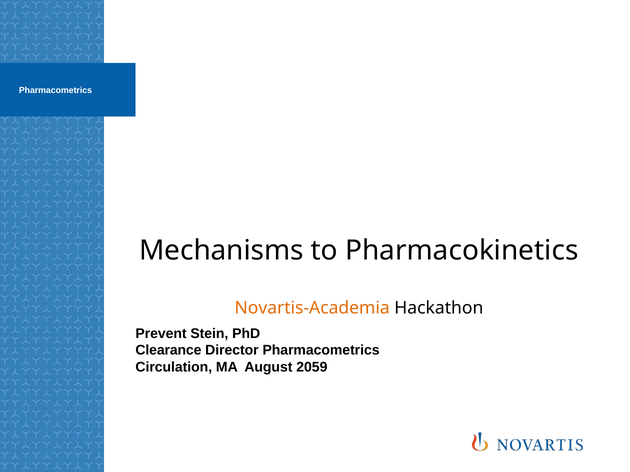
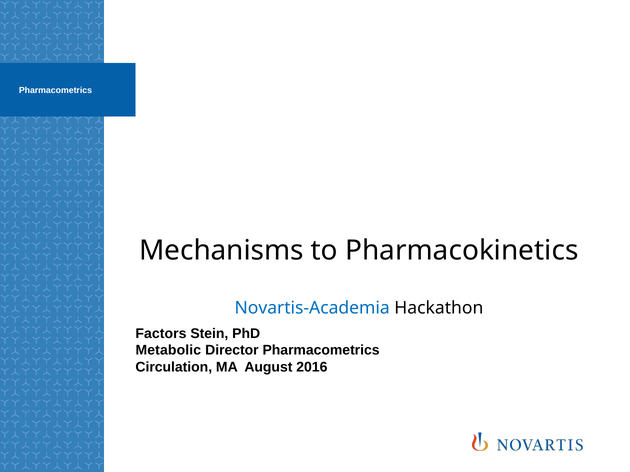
Novartis-Academia colour: orange -> blue (312, 308)
Prevent: Prevent -> Factors (161, 334)
Clearance: Clearance -> Metabolic (168, 351)
2059: 2059 -> 2016 (312, 367)
